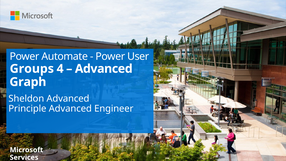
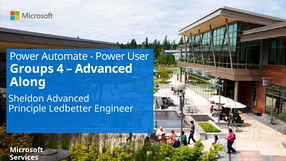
Graph: Graph -> Along (28, 82)
Principle Advanced: Advanced -> Ledbetter (70, 109)
